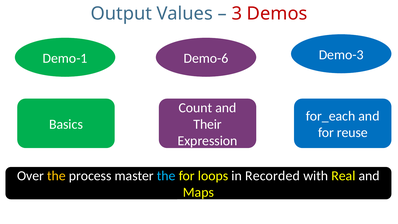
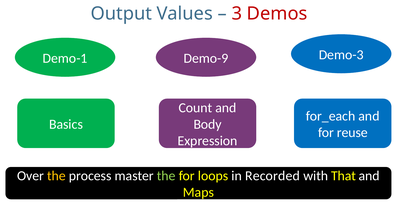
Demo-6: Demo-6 -> Demo-9 (206, 58)
Their: Their -> Body (208, 124)
the colour: light blue -> light green (166, 176)
Real: Real -> That (344, 176)
